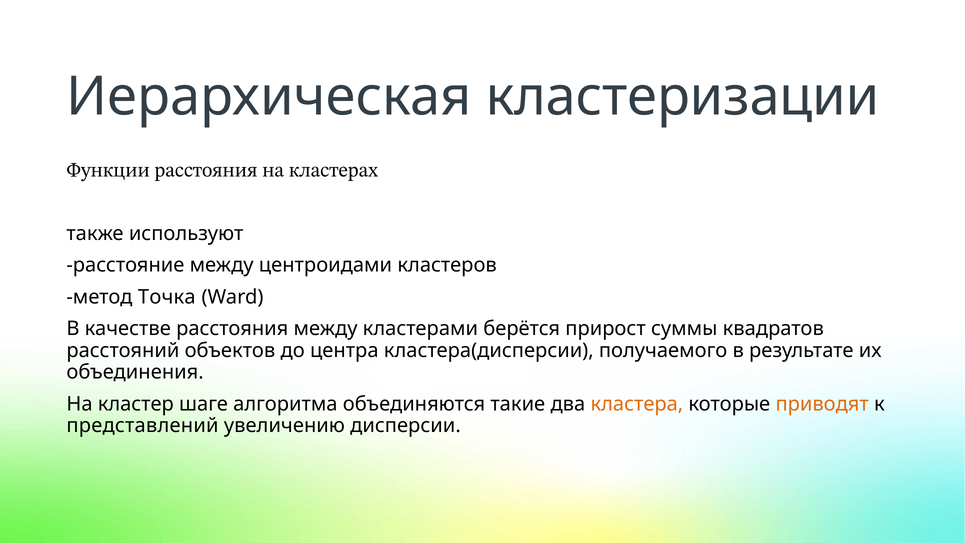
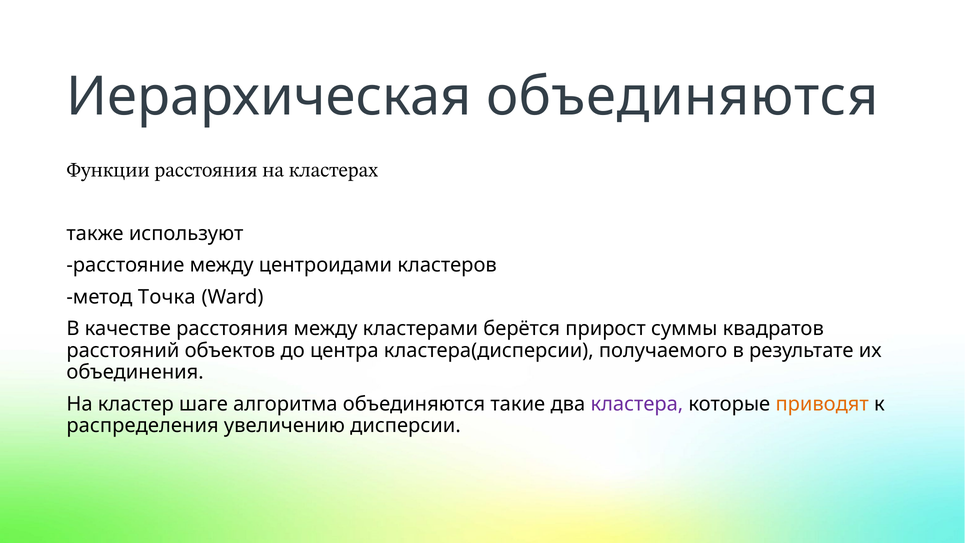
Иерархическая кластеризации: кластеризации -> объединяются (682, 97)
кластера colour: orange -> purple (637, 404)
представлений: представлений -> распределения (143, 426)
